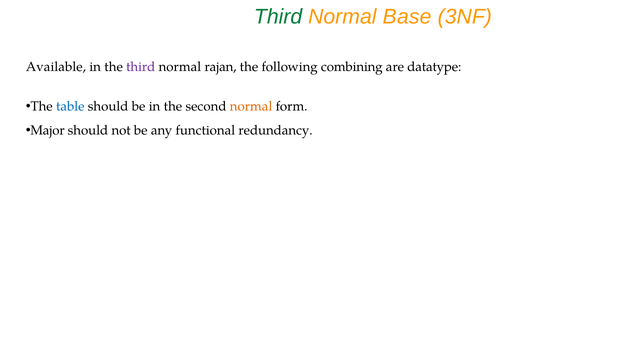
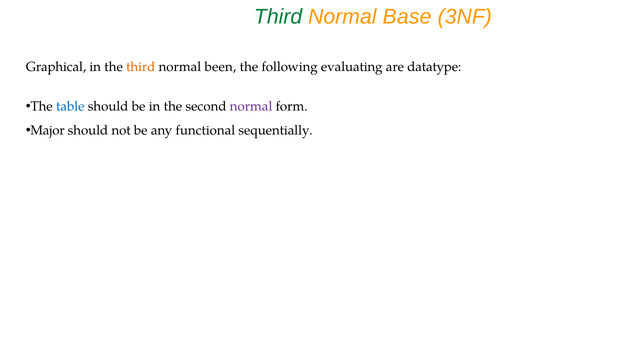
Available: Available -> Graphical (56, 67)
third colour: purple -> orange (141, 67)
rajan: rajan -> been (220, 67)
combining: combining -> evaluating (352, 67)
normal colour: orange -> purple (251, 107)
redundancy: redundancy -> sequentially (276, 130)
